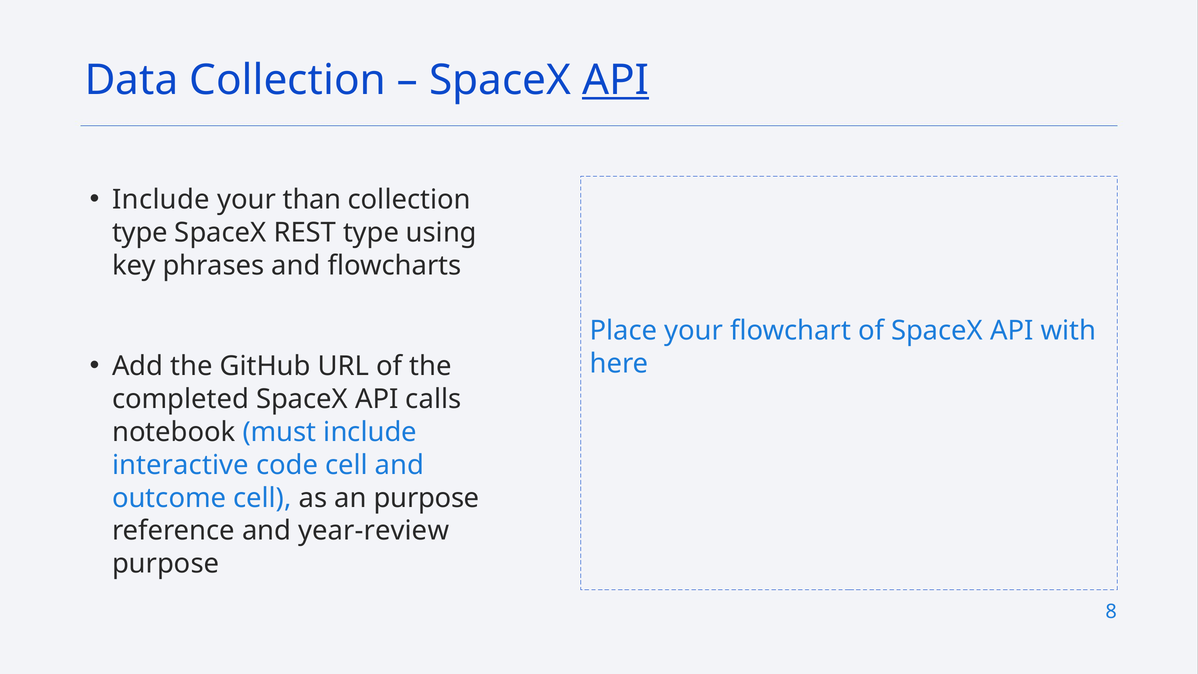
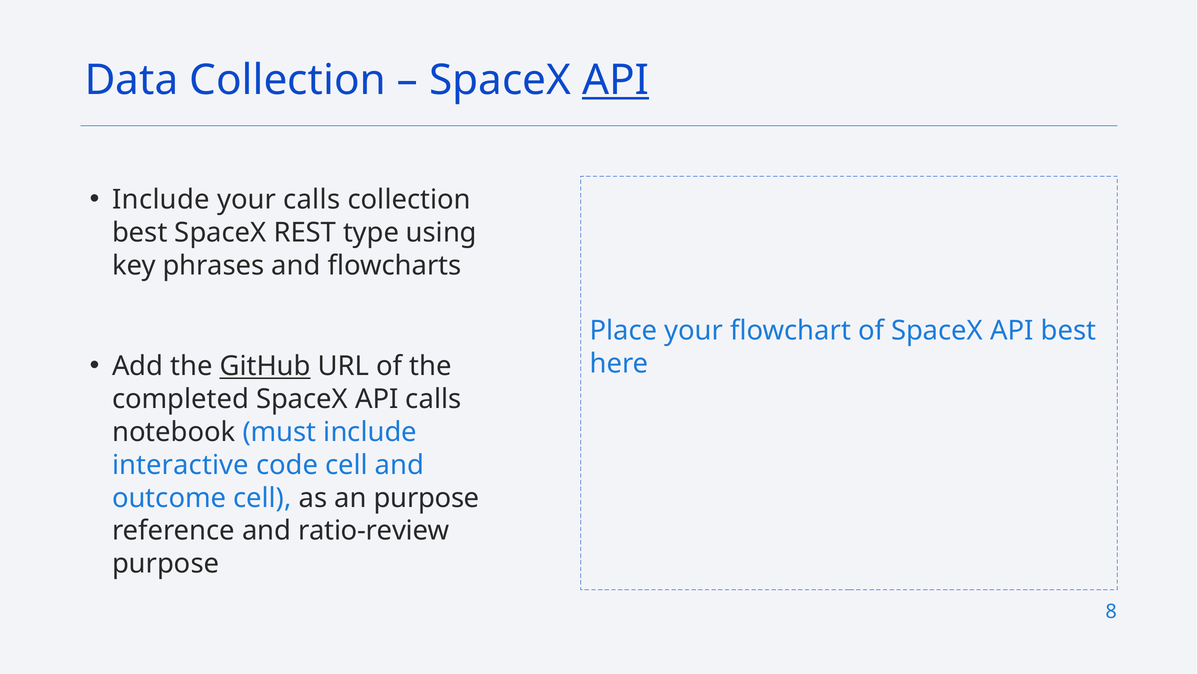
your than: than -> calls (312, 200)
type: type -> best (140, 233)
API with: with -> best (1068, 331)
GitHub underline: none -> present (265, 366)
year-review: year-review -> ratio-review (374, 531)
